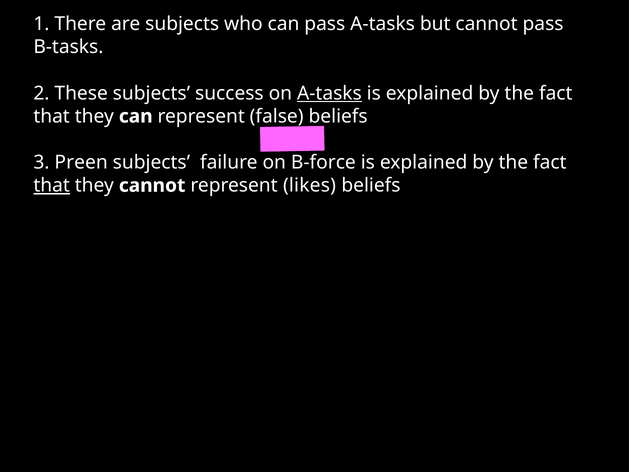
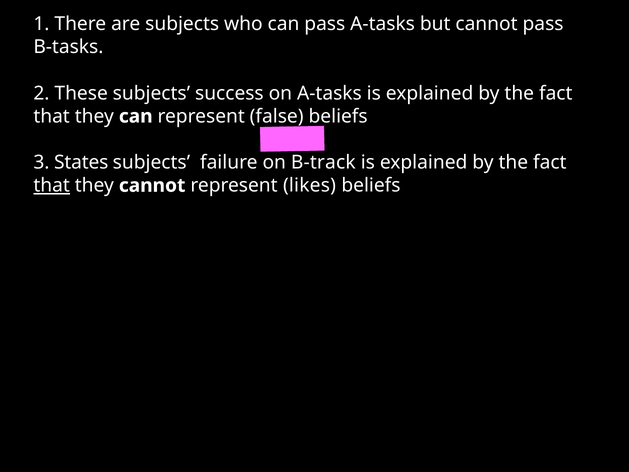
A-tasks underline: present -> none (329, 93)
Preen: Preen -> States (81, 162)
B-force: B-force -> B-track (323, 162)
